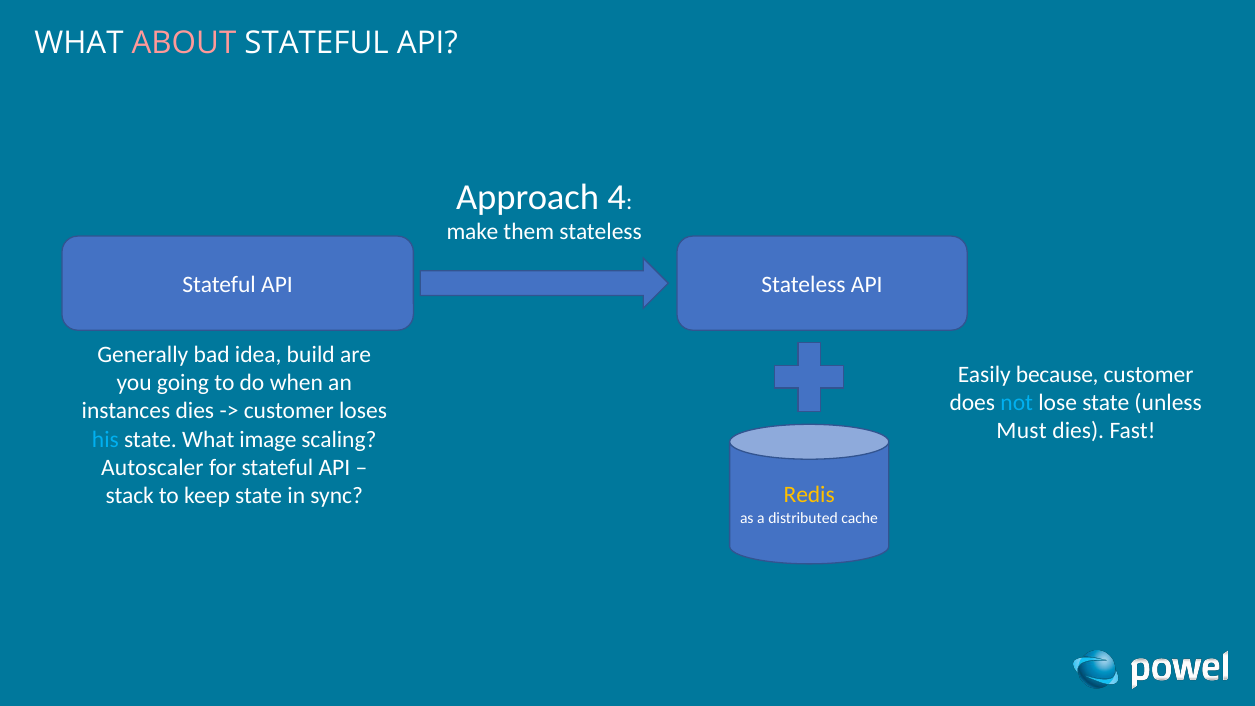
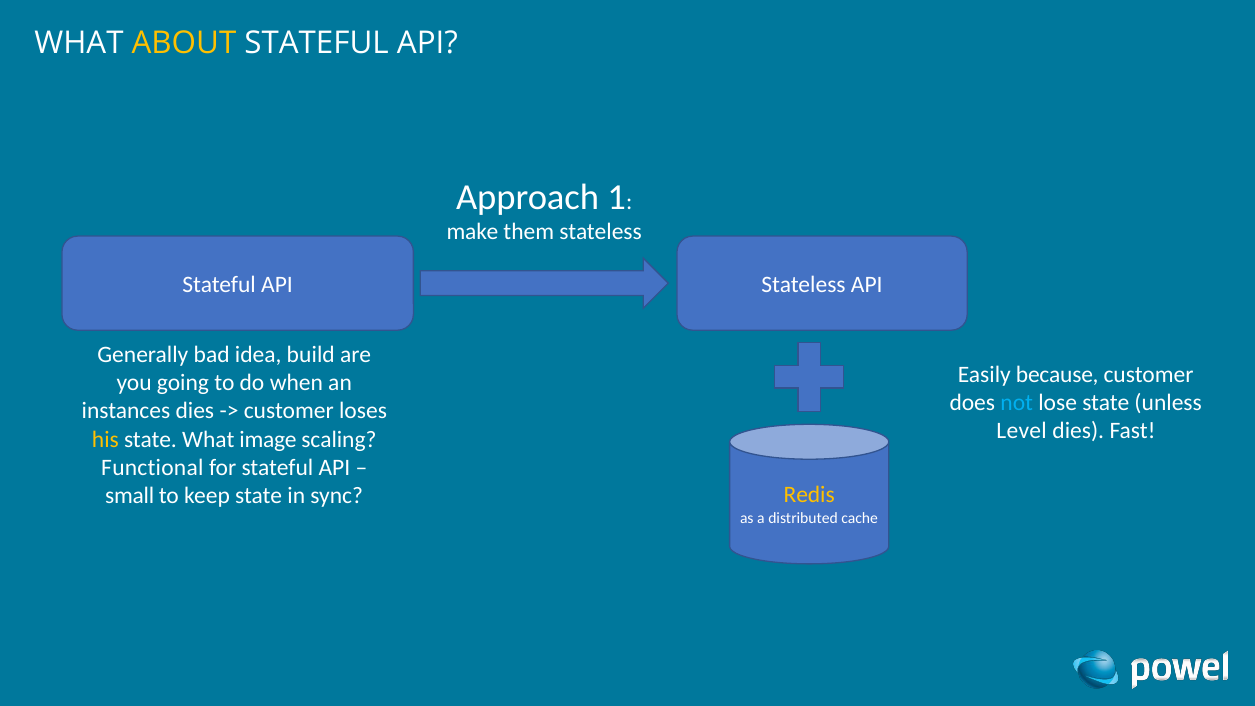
ABOUT colour: pink -> yellow (184, 44)
4: 4 -> 1 (617, 197)
Must: Must -> Level (1022, 431)
his colour: light blue -> yellow (105, 439)
Autoscaler: Autoscaler -> Functional (152, 468)
stack: stack -> small (130, 496)
